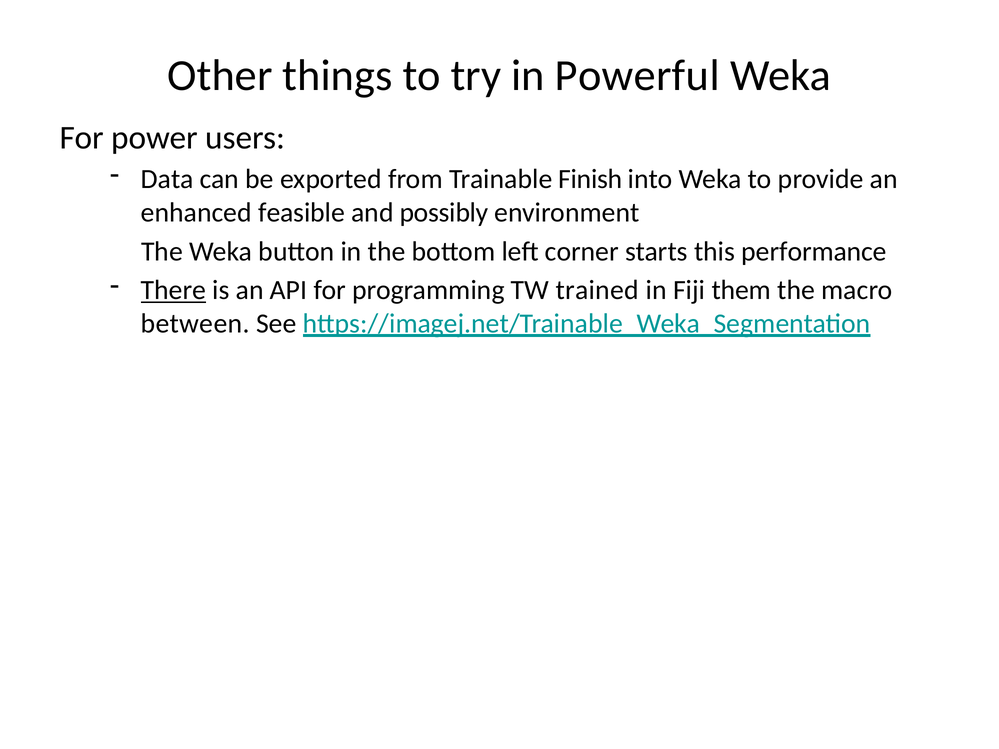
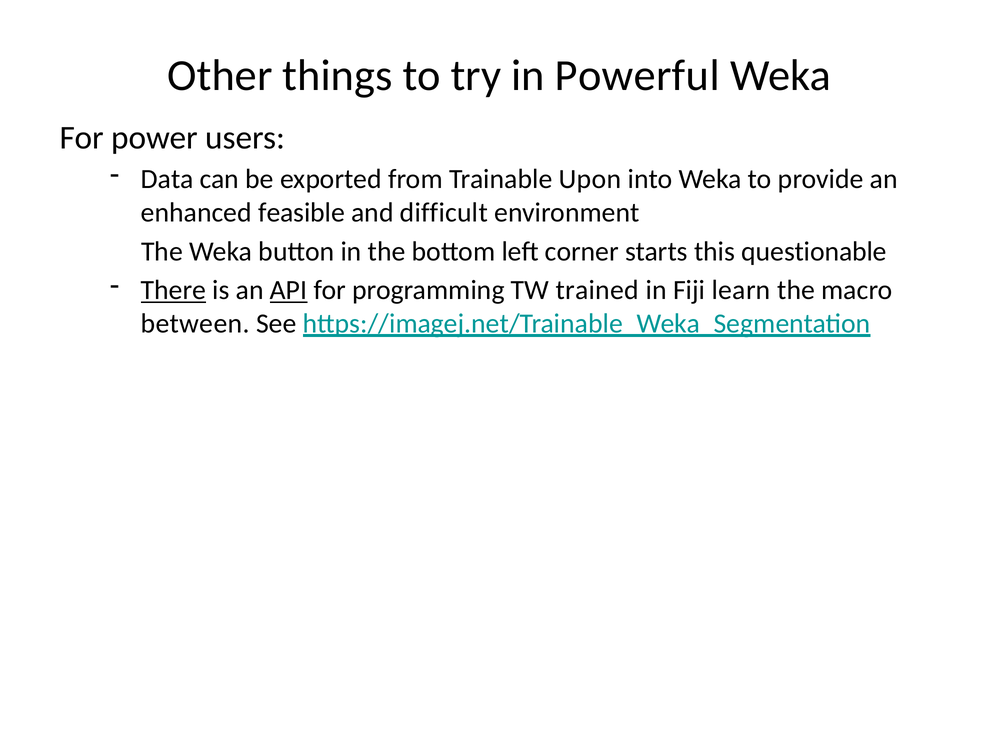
Finish: Finish -> Upon (590, 179)
possibly: possibly -> difficult (444, 213)
performance: performance -> questionable (814, 252)
API underline: none -> present (289, 290)
them: them -> learn (741, 290)
